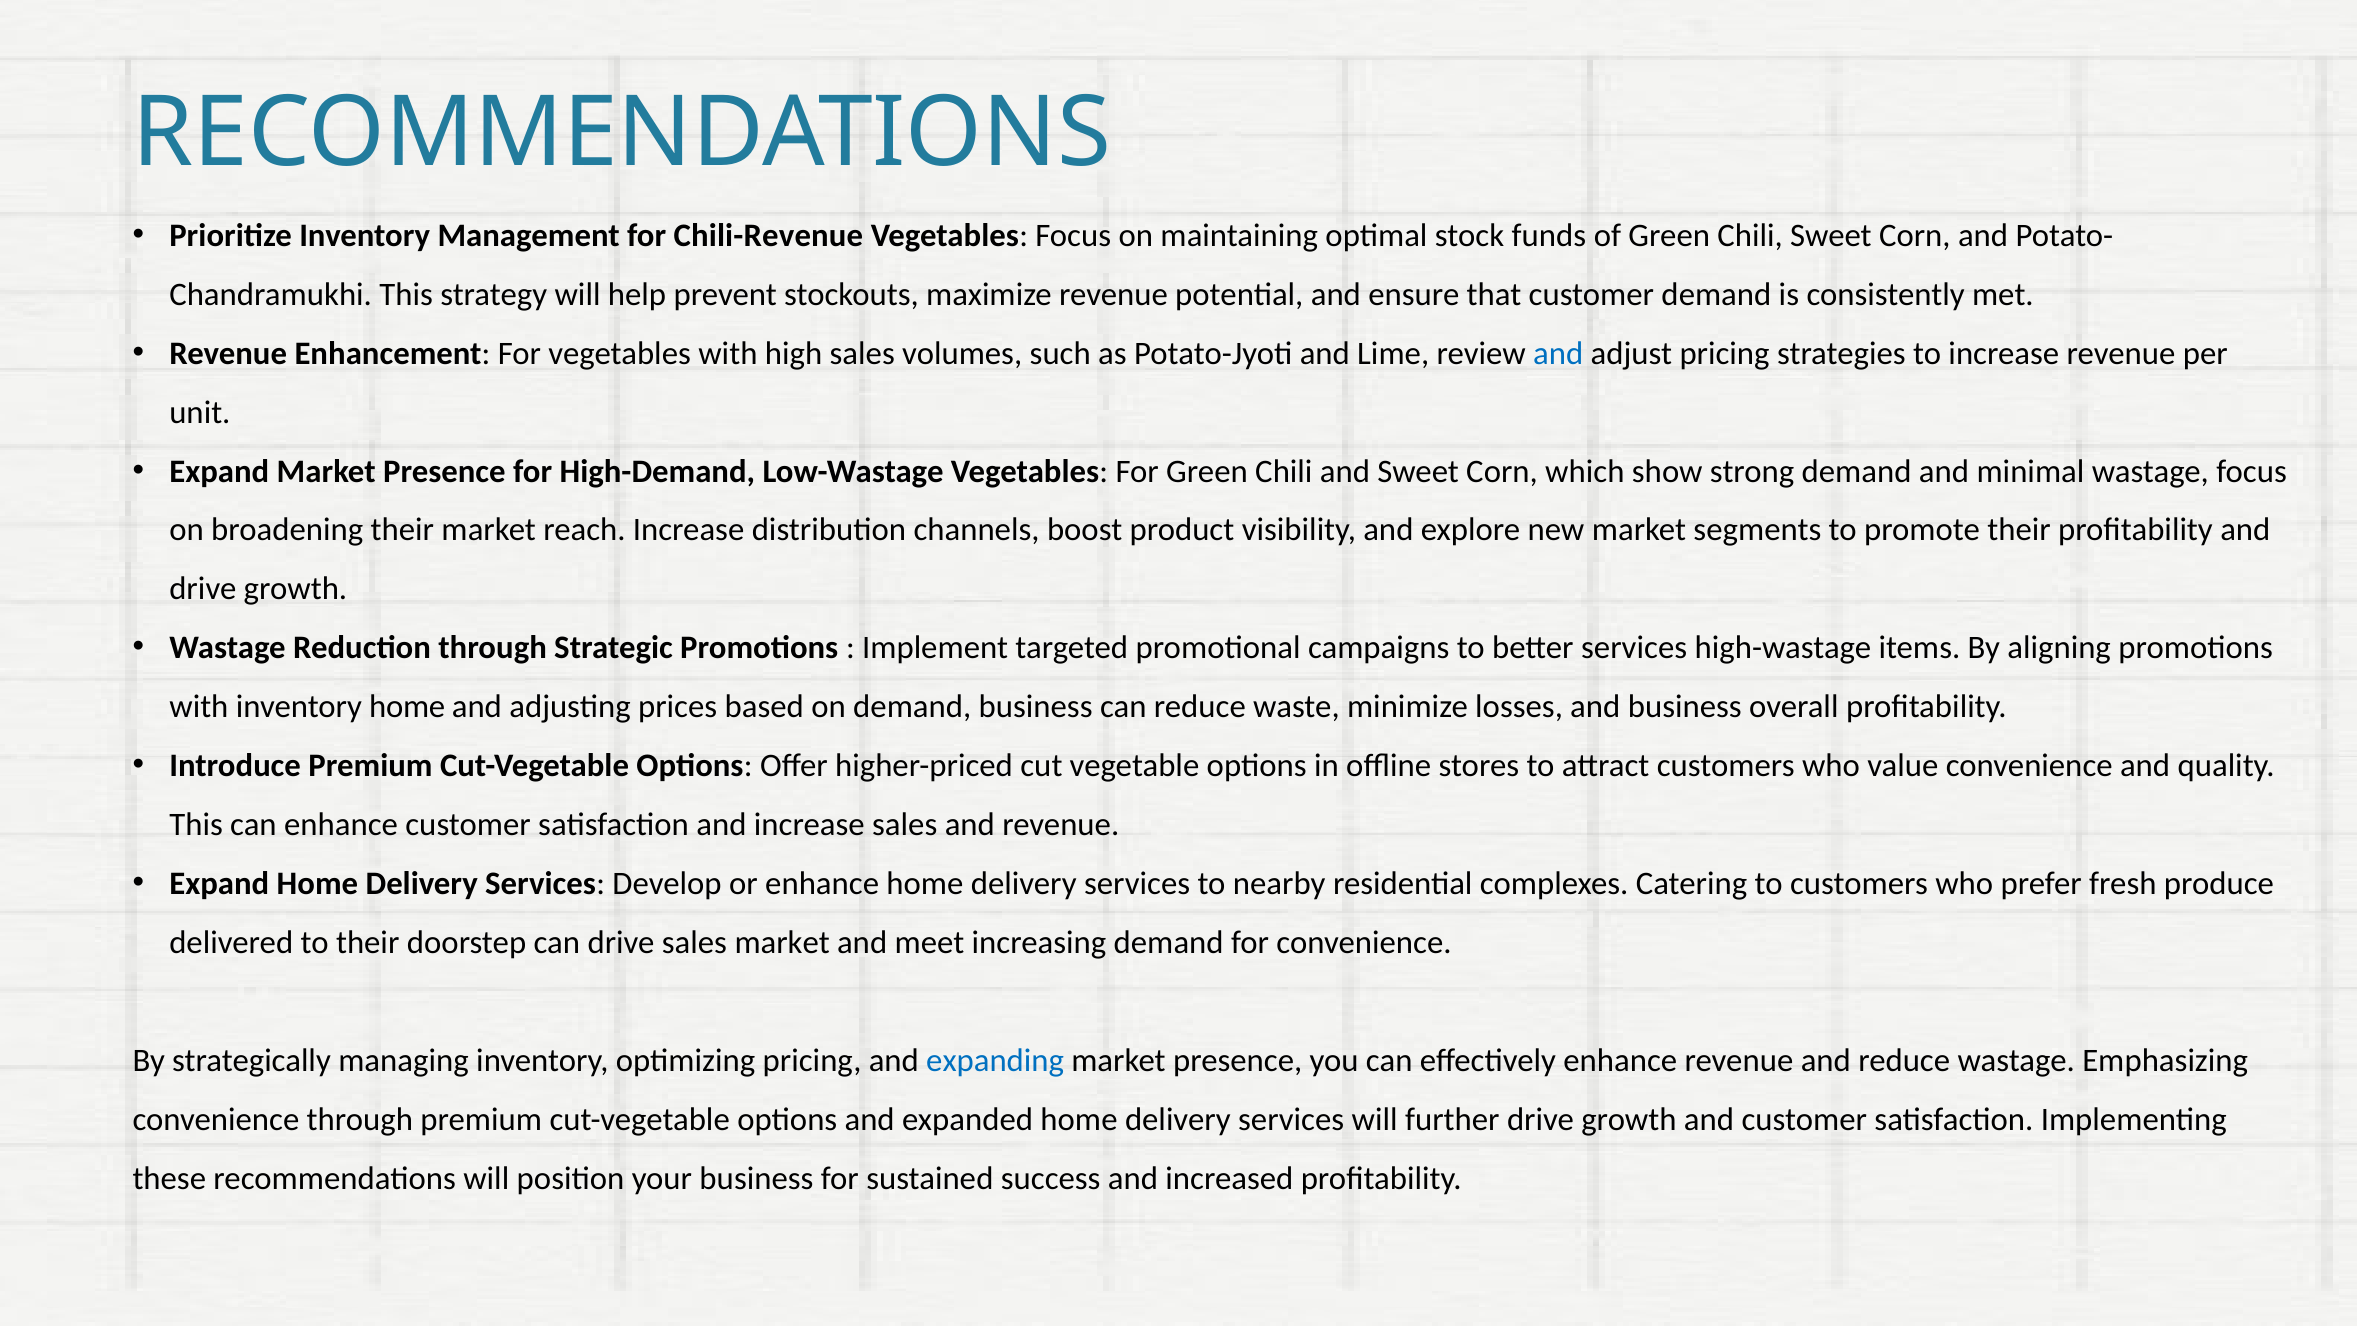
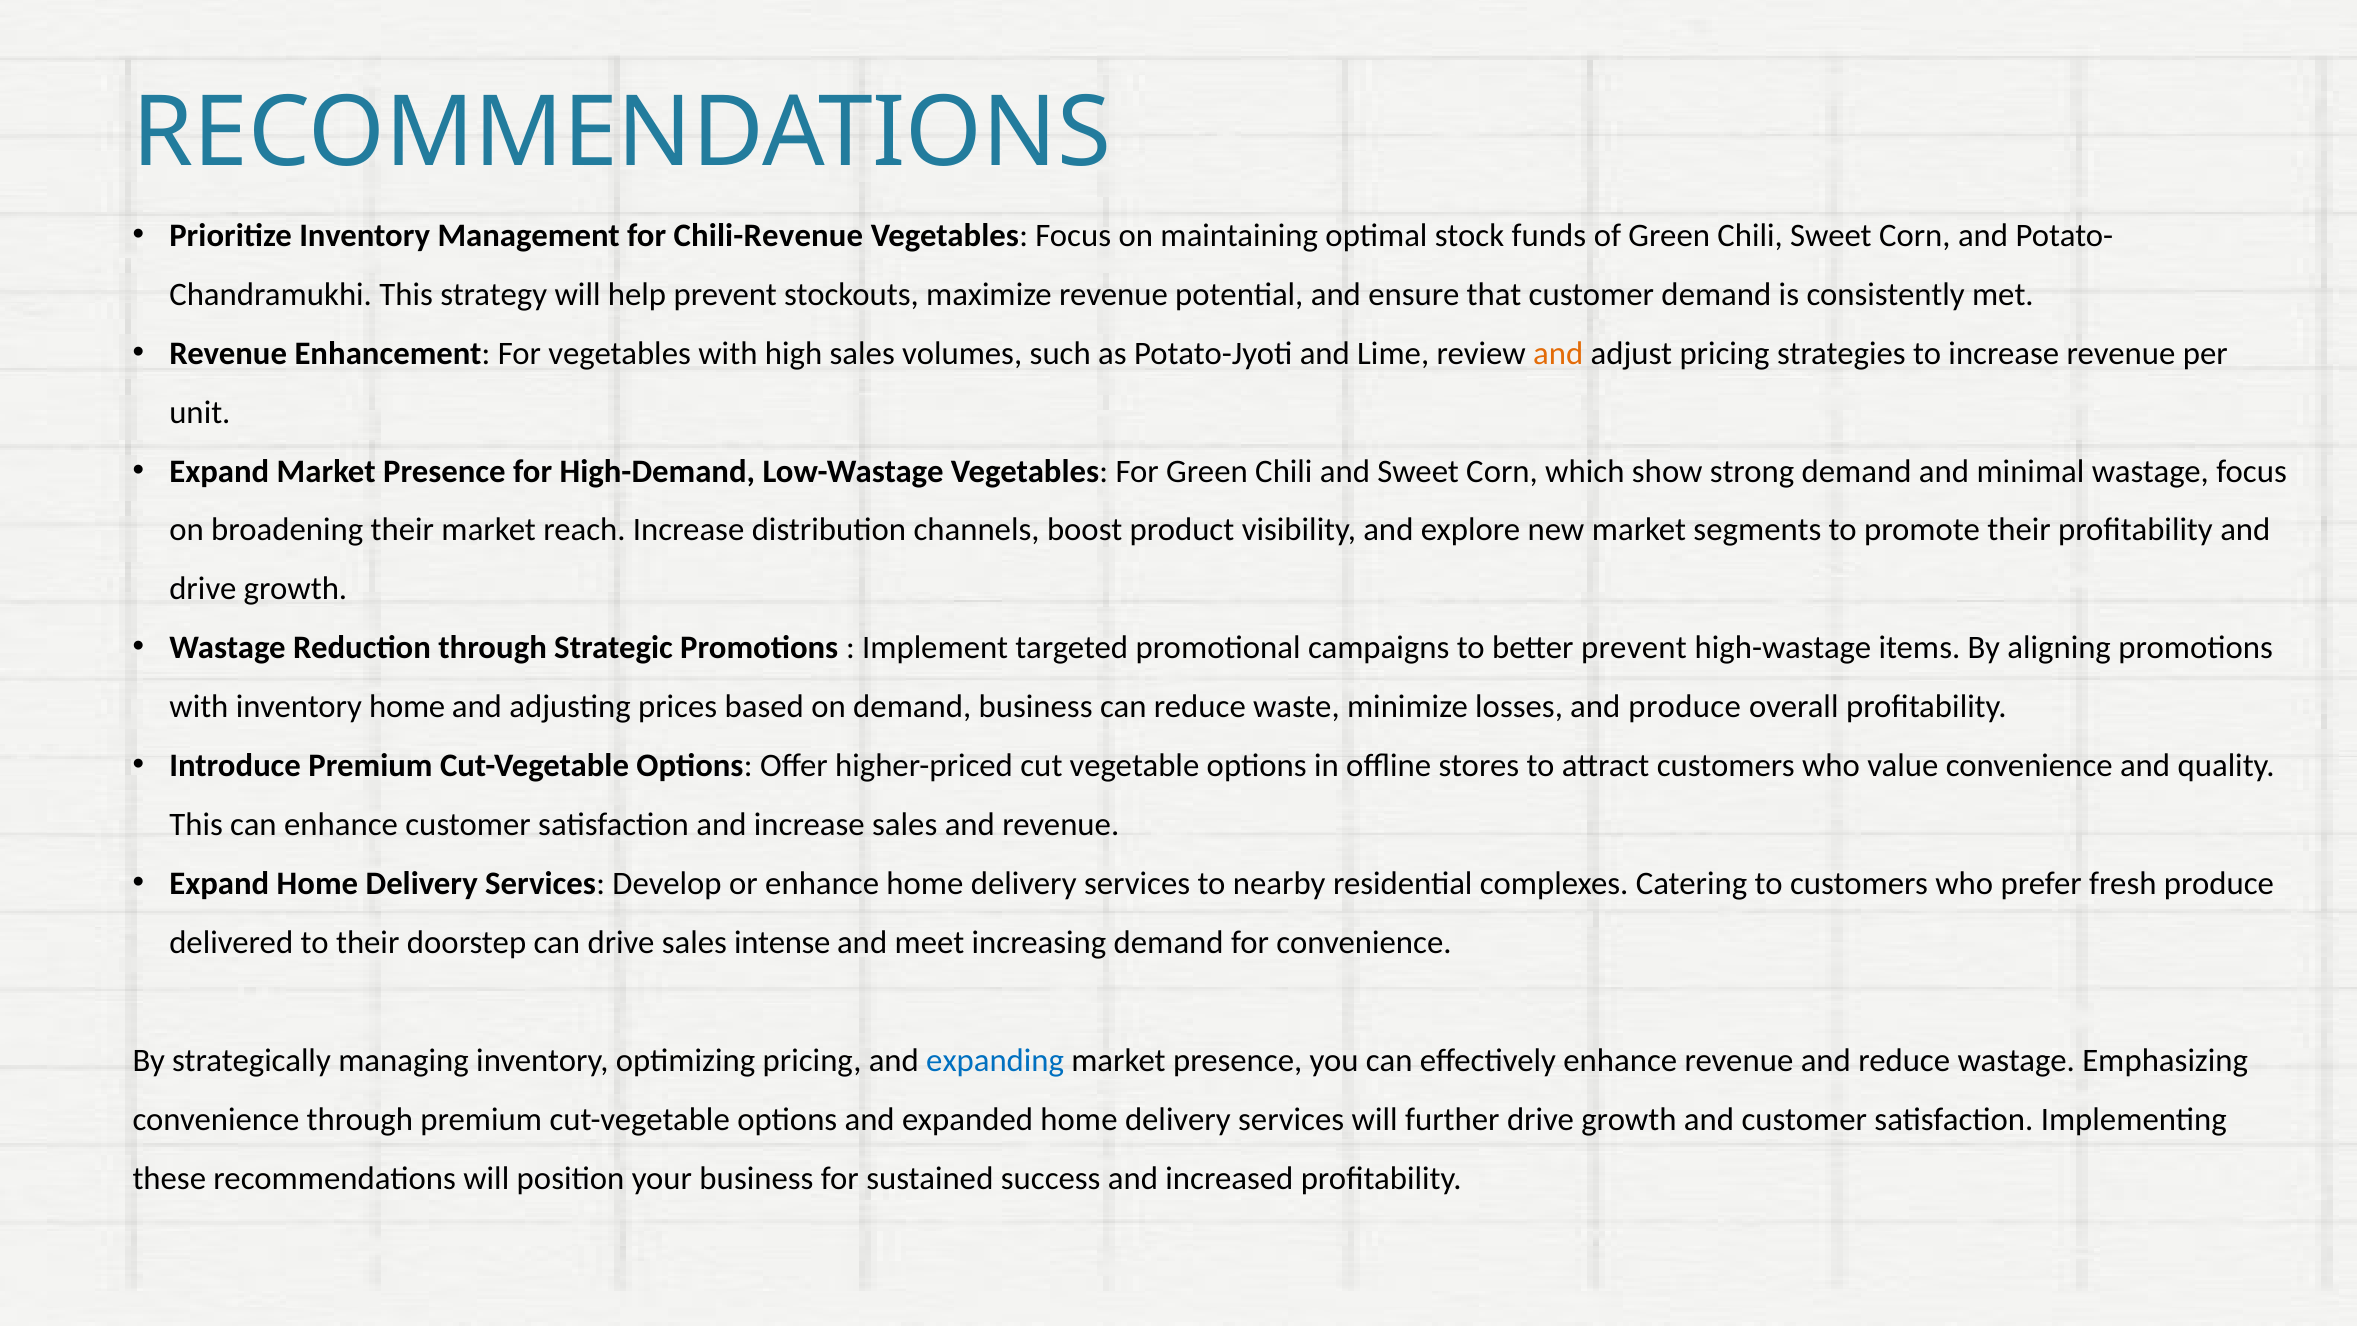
and colour: blue -> orange (1558, 353)
better services: services -> prevent (1634, 648)
and business: business -> produce (1685, 707)
sales market: market -> intense (782, 943)
